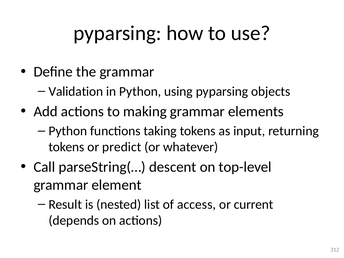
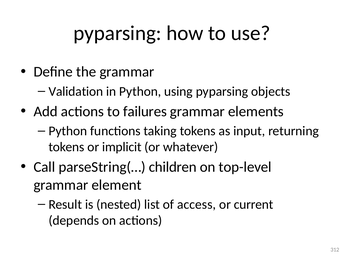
making: making -> failures (145, 111)
predict: predict -> implicit (122, 147)
descent: descent -> children (173, 167)
